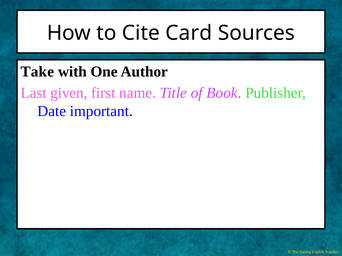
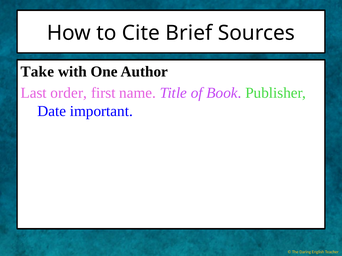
Card: Card -> Brief (189, 33)
given: given -> order (69, 93)
